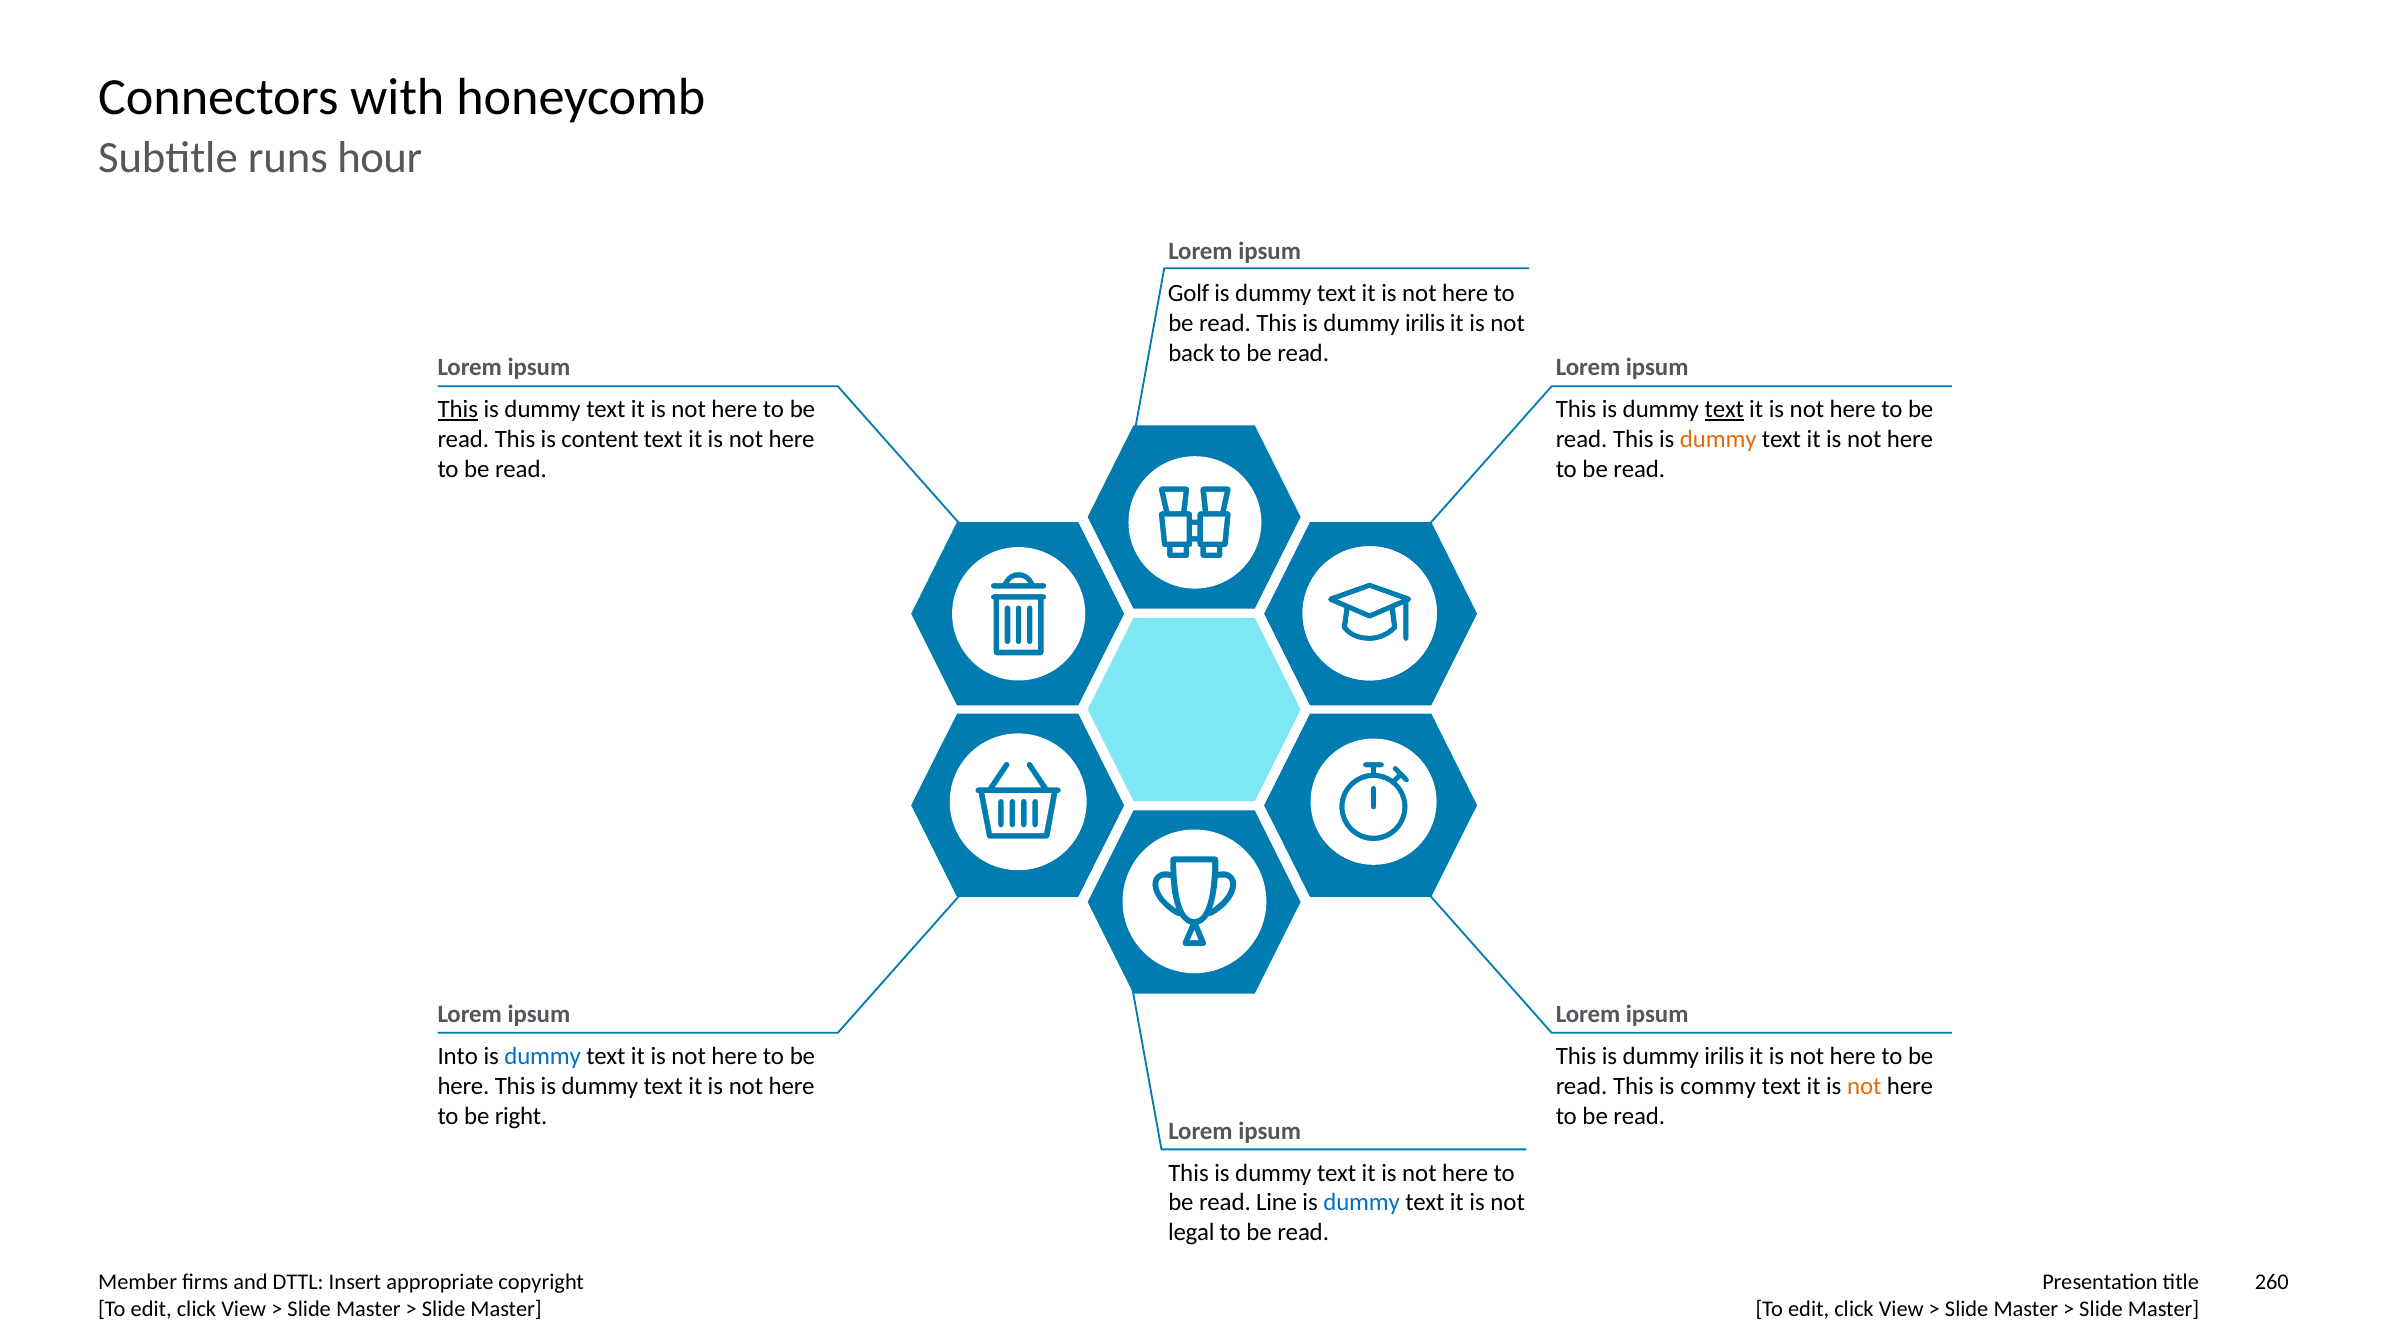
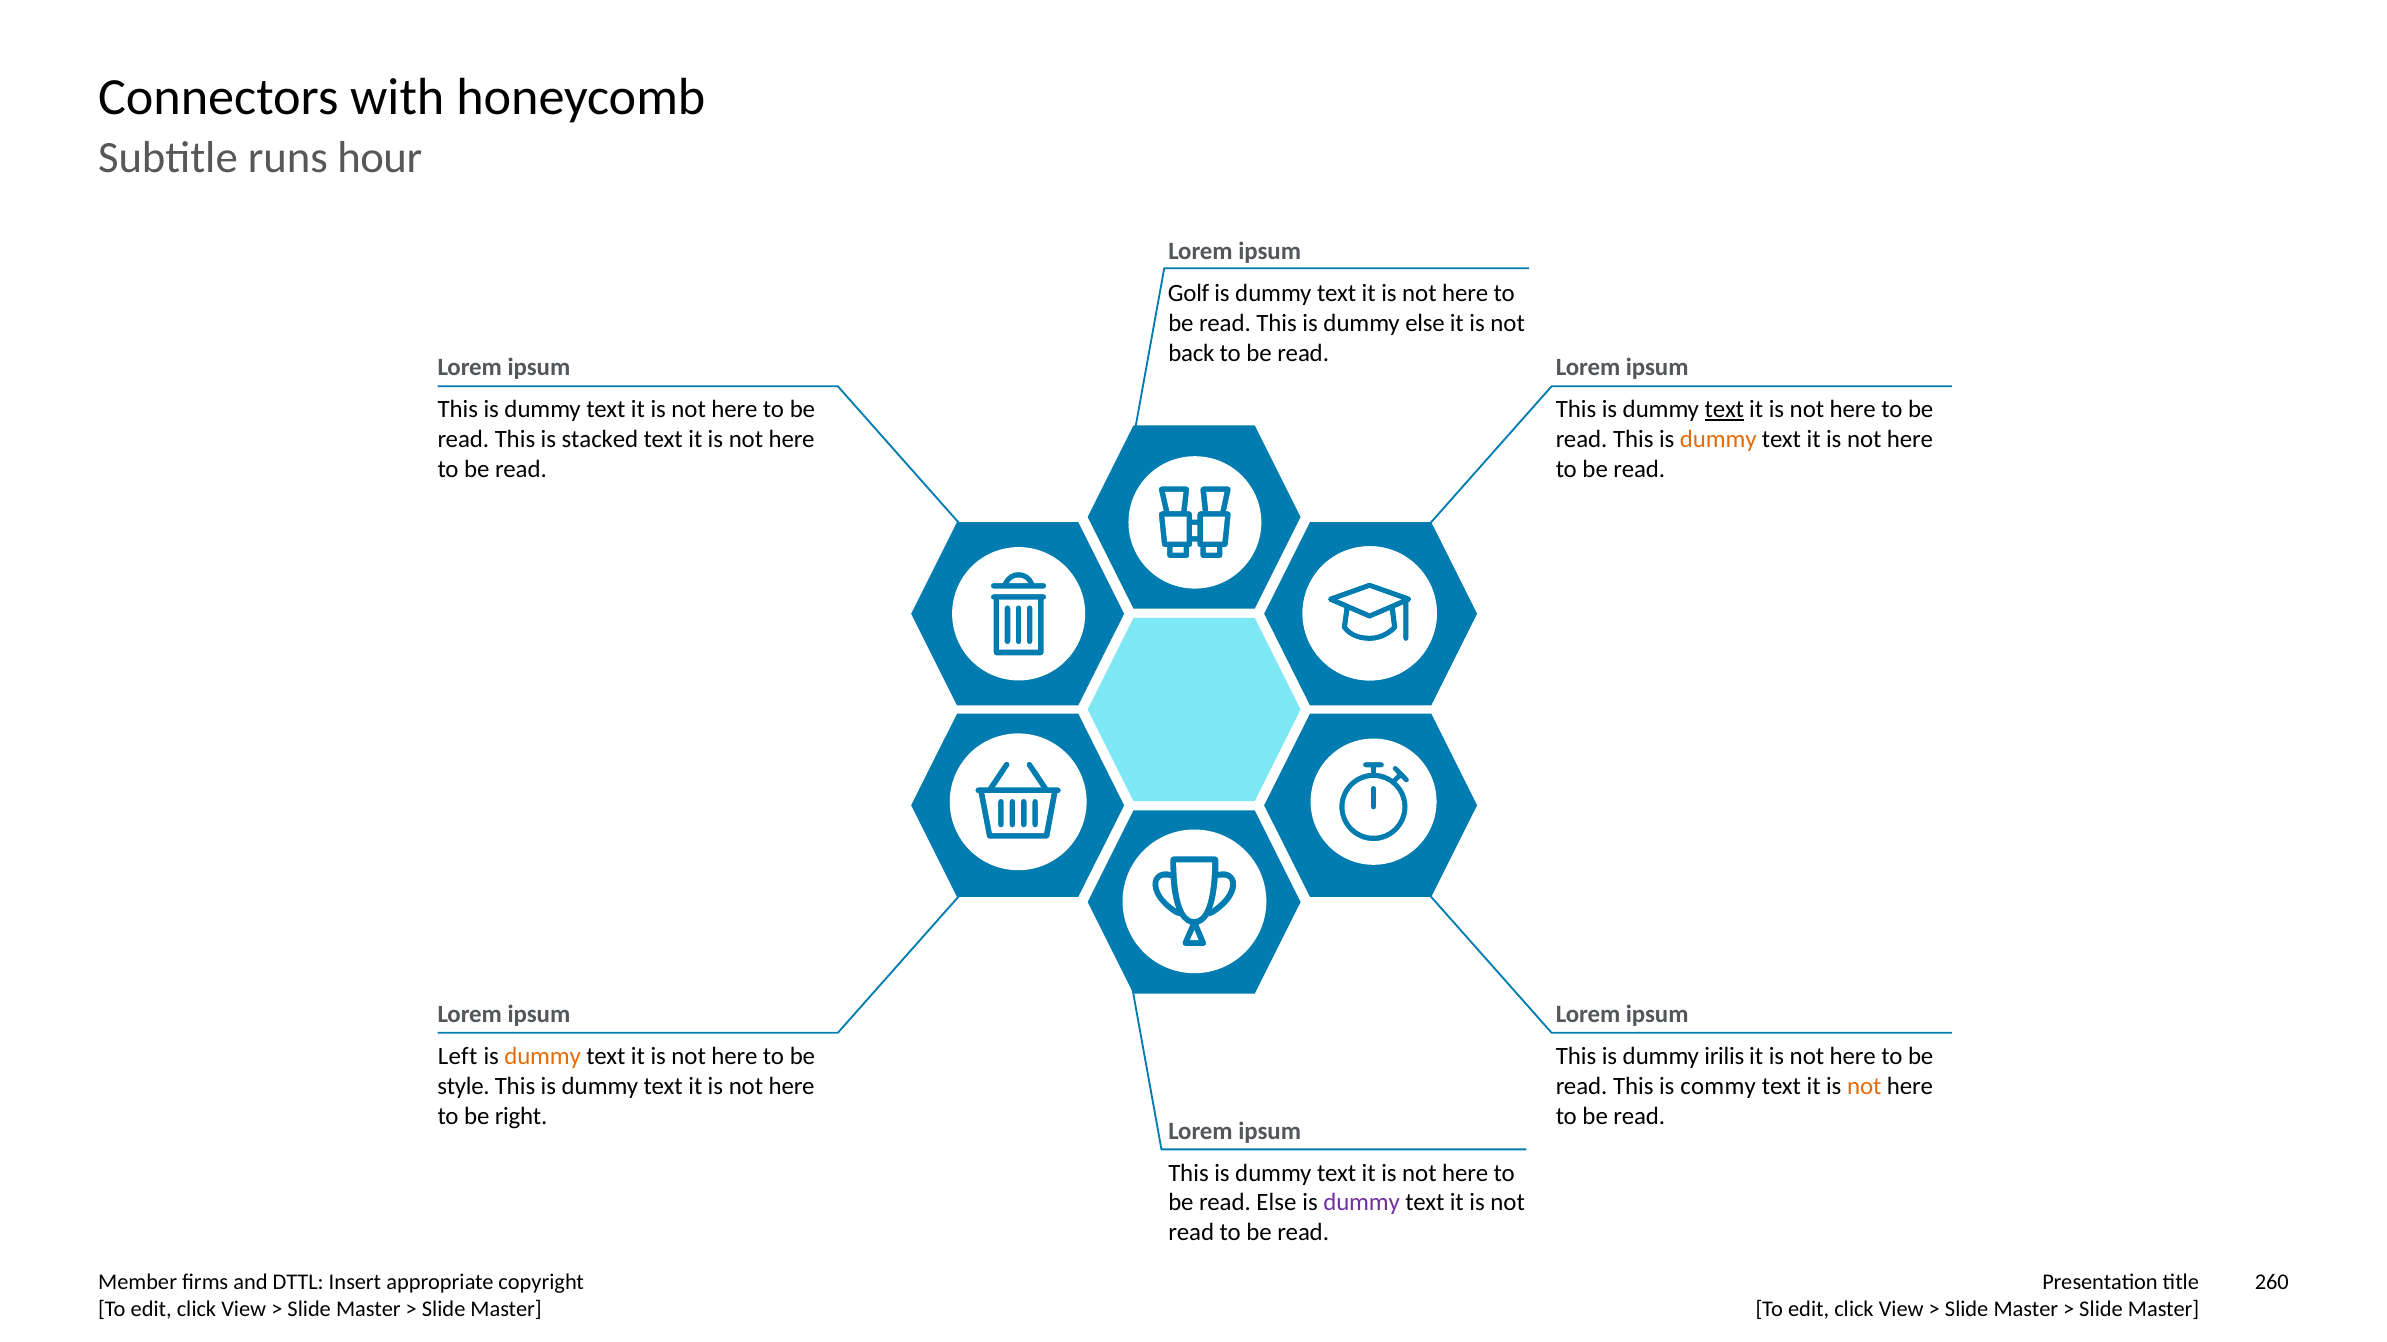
irilis: irilis -> else (1425, 323)
This underline: present -> none (458, 409)
content: content -> stacked (600, 439)
Into: Into -> Left (458, 1057)
dummy colour: blue -> orange (543, 1057)
here: here -> style (463, 1087)
read Line: Line -> Else (1276, 1203)
dummy colour: blue -> purple (1362, 1203)
legal: legal -> read (1191, 1233)
